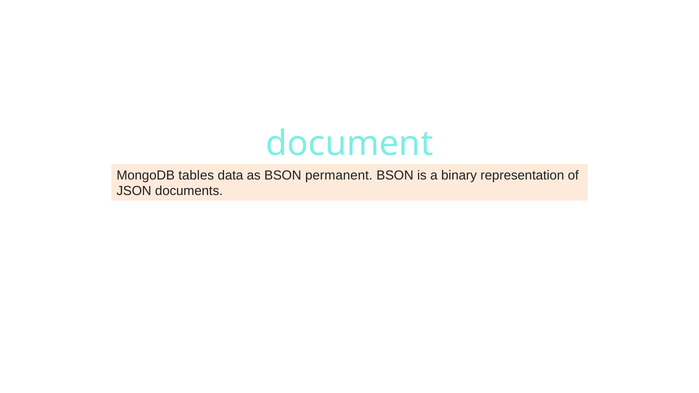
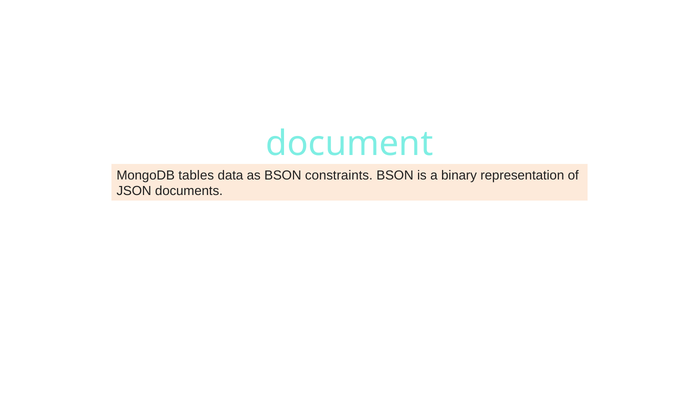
permanent: permanent -> constraints (339, 175)
